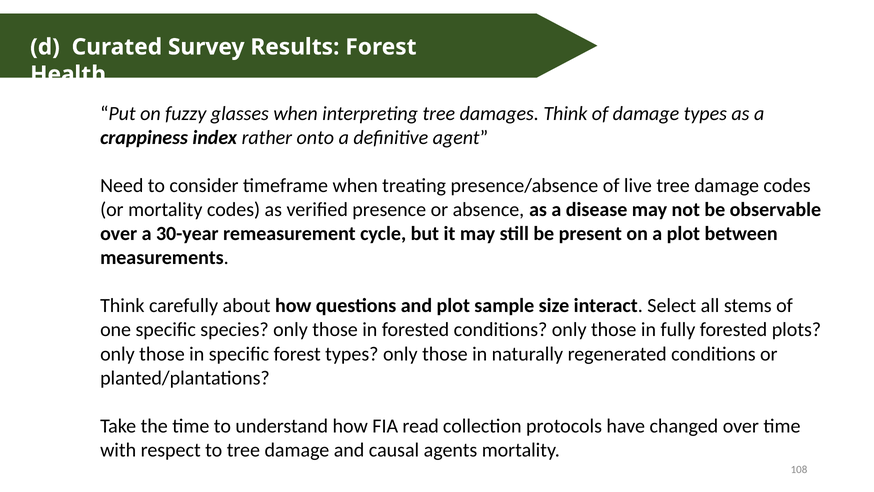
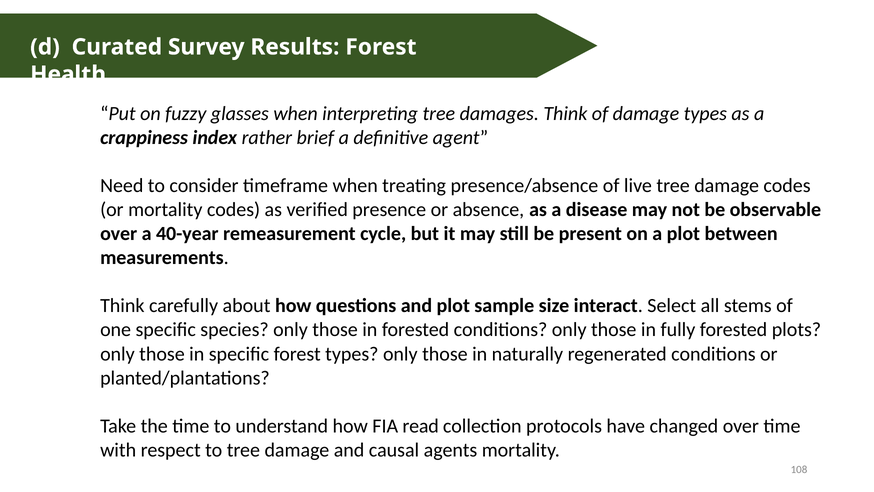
onto: onto -> brief (315, 137)
30-year: 30-year -> 40-year (187, 233)
